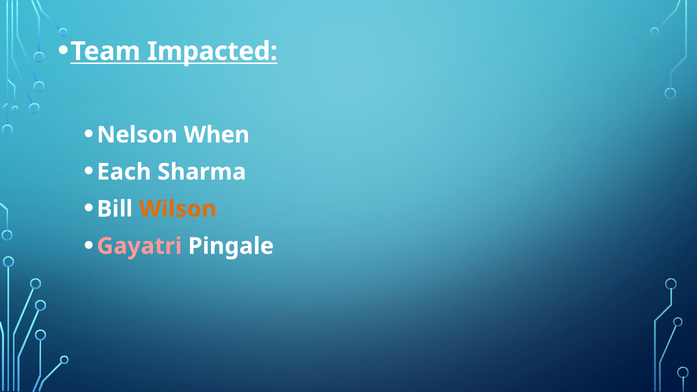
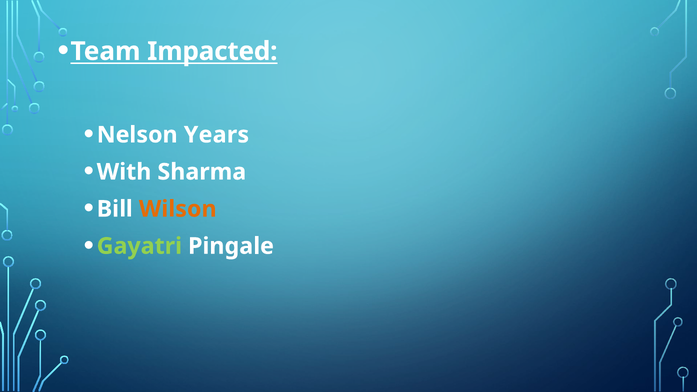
When: When -> Years (216, 135)
Each: Each -> With (124, 172)
Gayatri colour: pink -> light green (139, 246)
